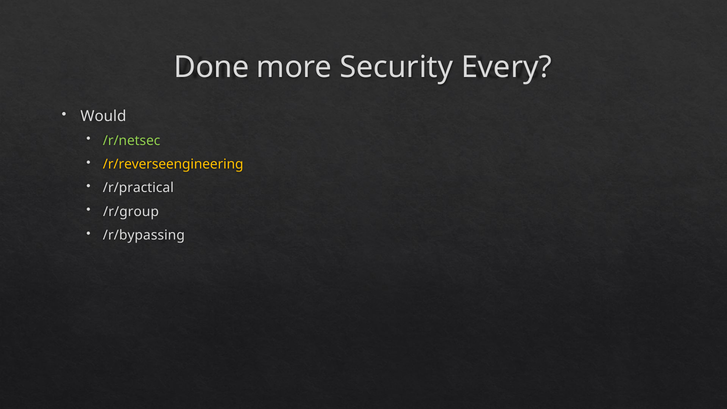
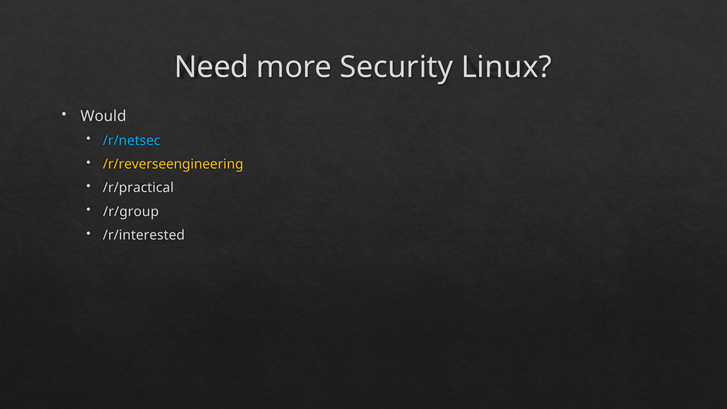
Done: Done -> Need (212, 67)
Every: Every -> Linux (506, 67)
/r/netsec colour: light green -> light blue (132, 141)
/r/bypassing: /r/bypassing -> /r/interested (144, 235)
